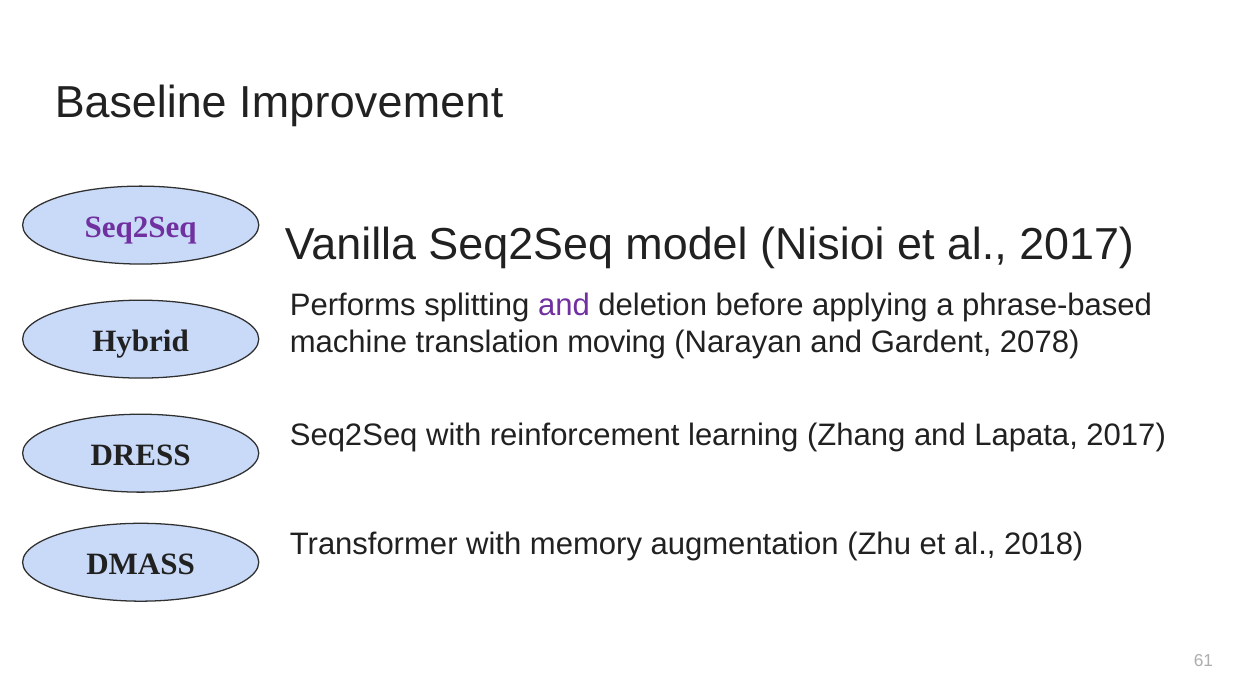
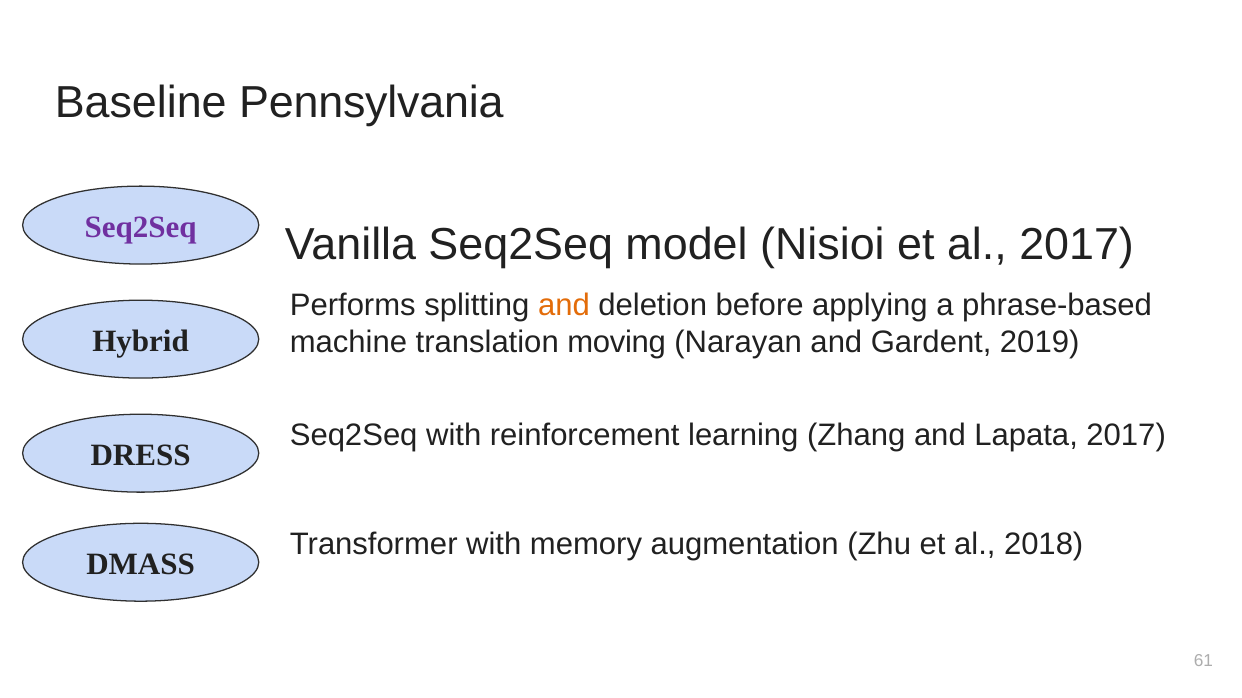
Improvement: Improvement -> Pennsylvania (371, 103)
and colour: purple -> orange (564, 305)
2078: 2078 -> 2019 (1040, 343)
